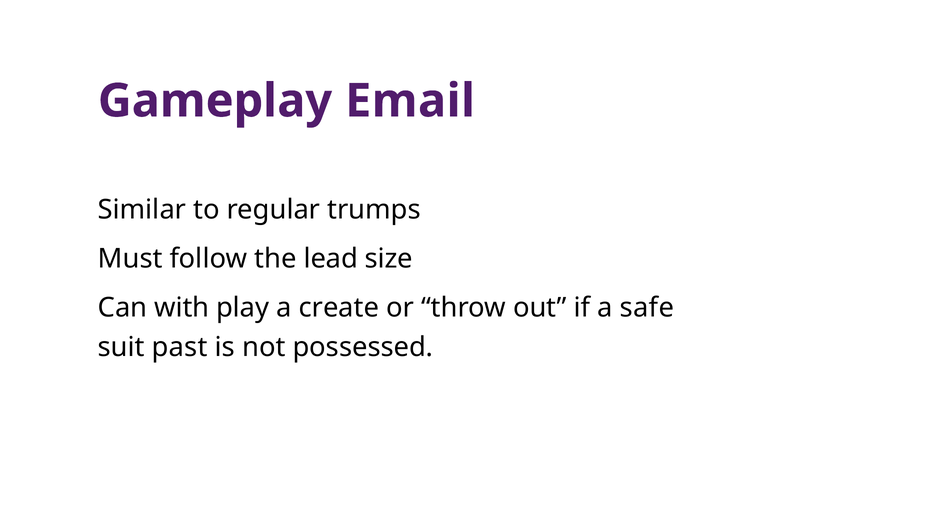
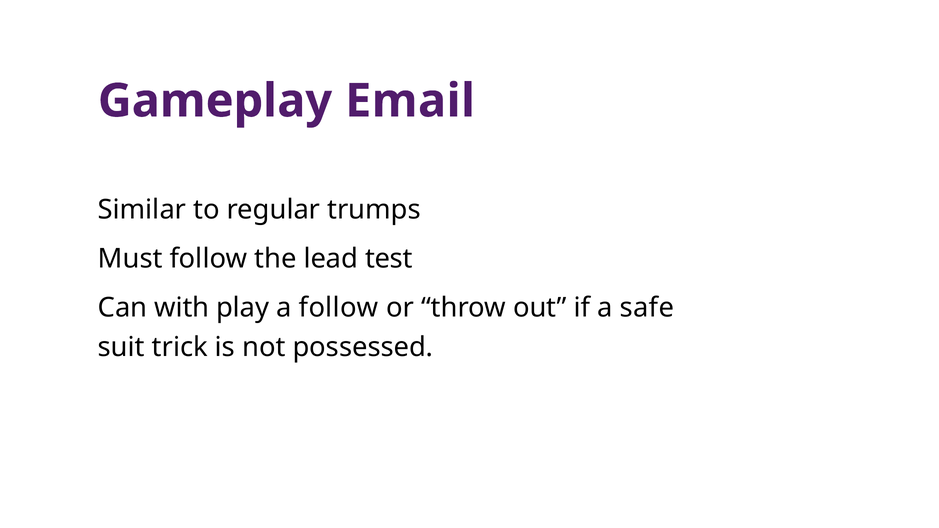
size: size -> test (389, 259)
a create: create -> follow (339, 308)
past: past -> trick (180, 347)
